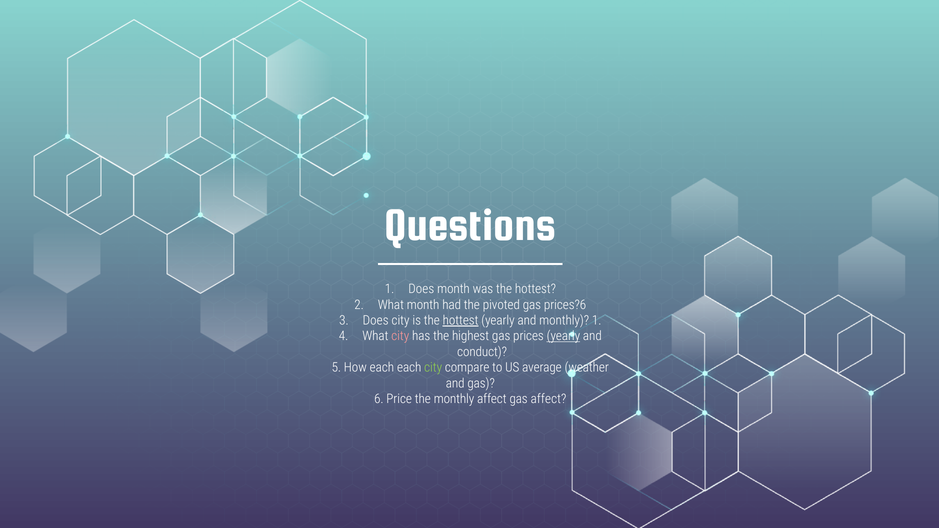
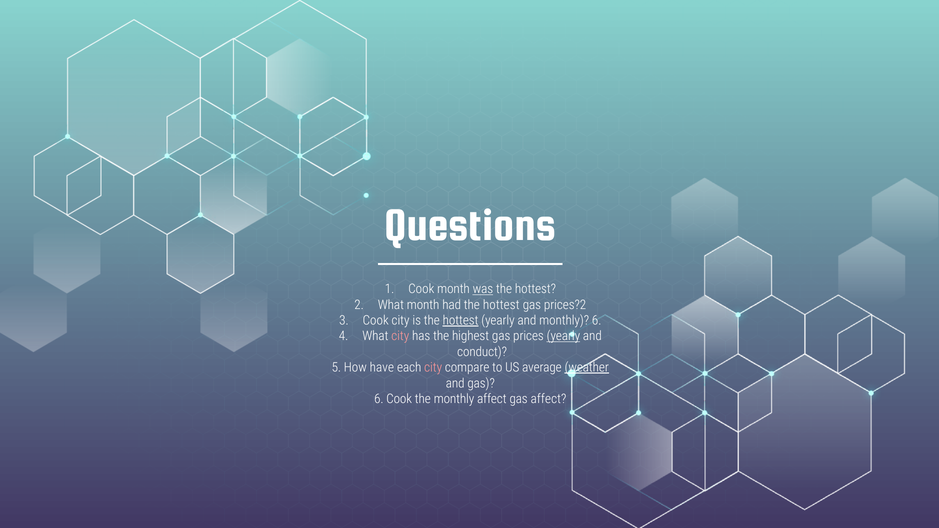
Does: Does -> Cook (421, 289)
was underline: none -> present (483, 289)
had the pivoted: pivoted -> hottest (501, 305)
prices?6: prices?6 -> prices?2 (565, 305)
Does: Does -> Cook (376, 321)
monthly 1: 1 -> 6 (597, 321)
How each: each -> have (382, 368)
city colour: light green -> pink (433, 368)
weather underline: none -> present (587, 368)
6 Price: Price -> Cook (399, 399)
